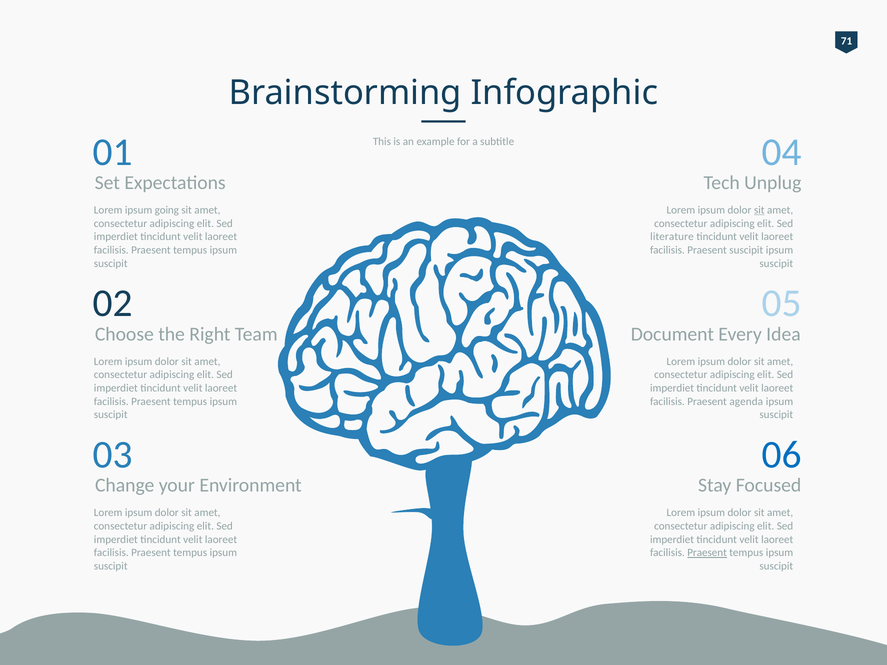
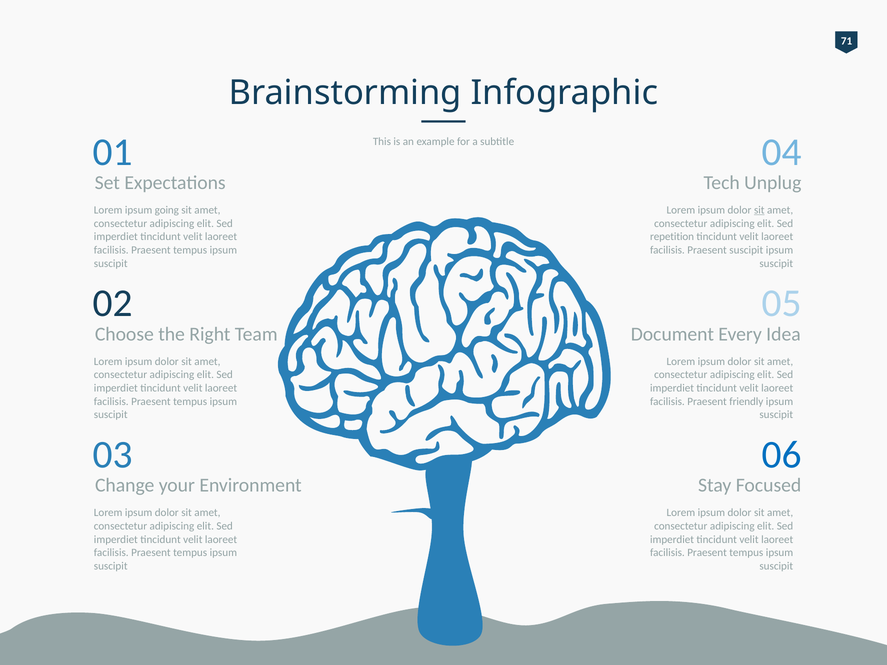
literature: literature -> repetition (672, 237)
agenda: agenda -> friendly (746, 402)
Praesent underline: present -> none (707, 553)
